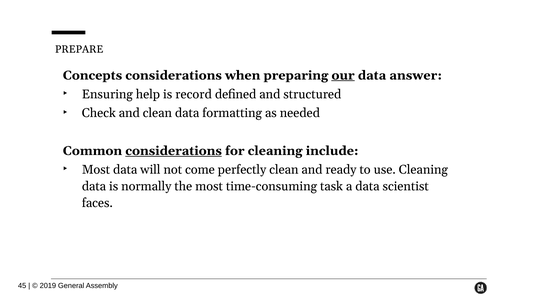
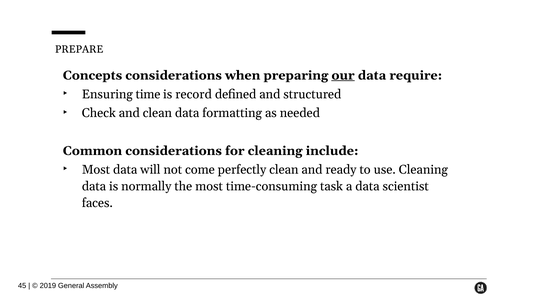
answer: answer -> require (416, 75)
help: help -> time (148, 94)
considerations underline: present -> none (174, 151)
